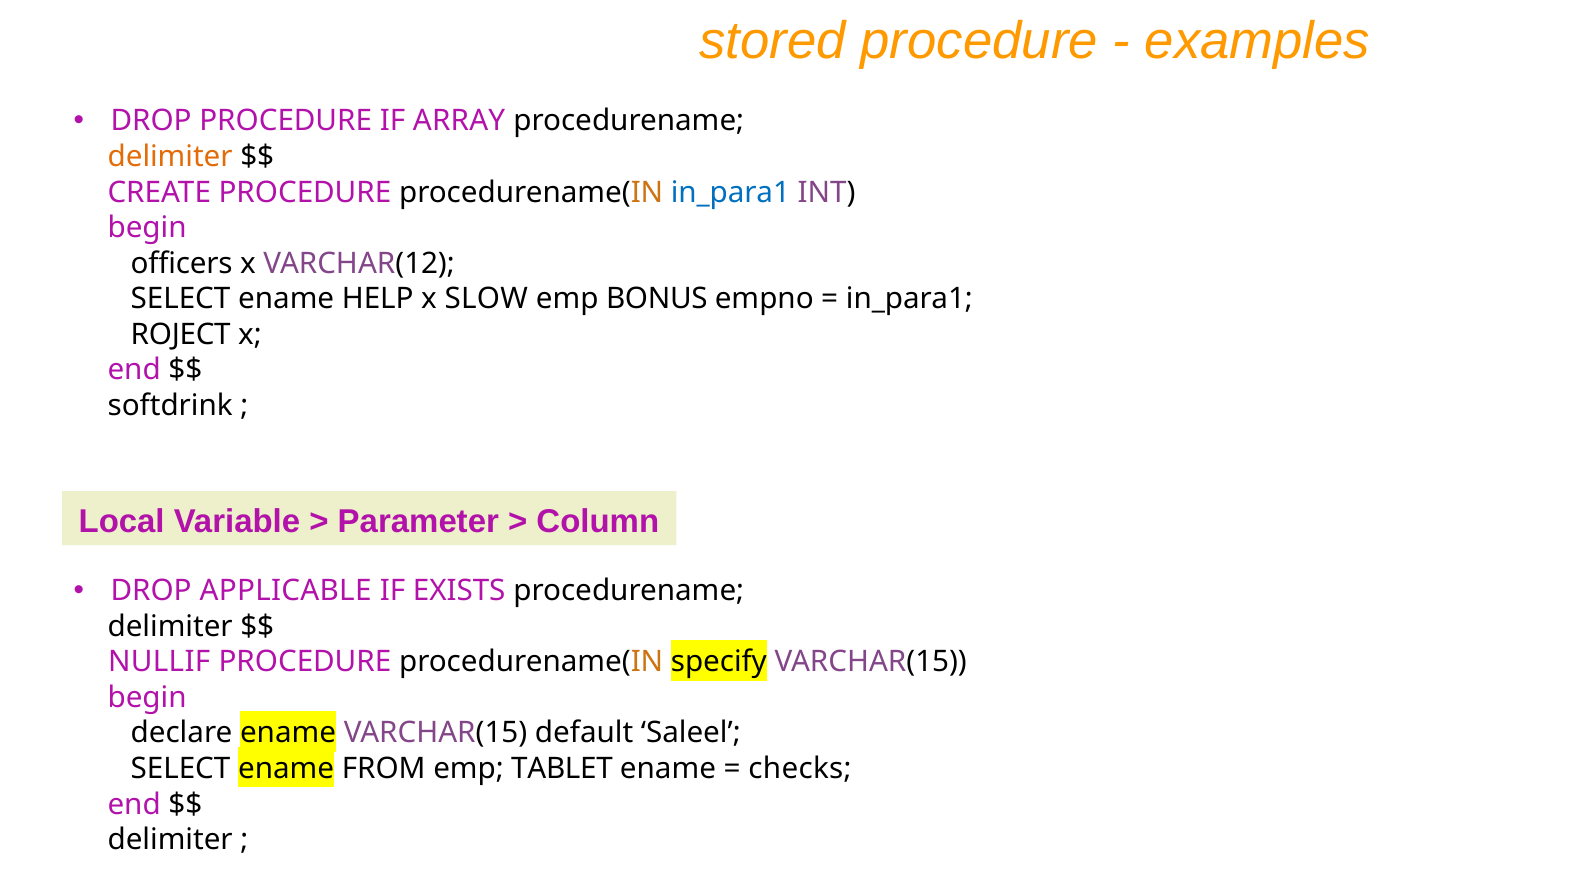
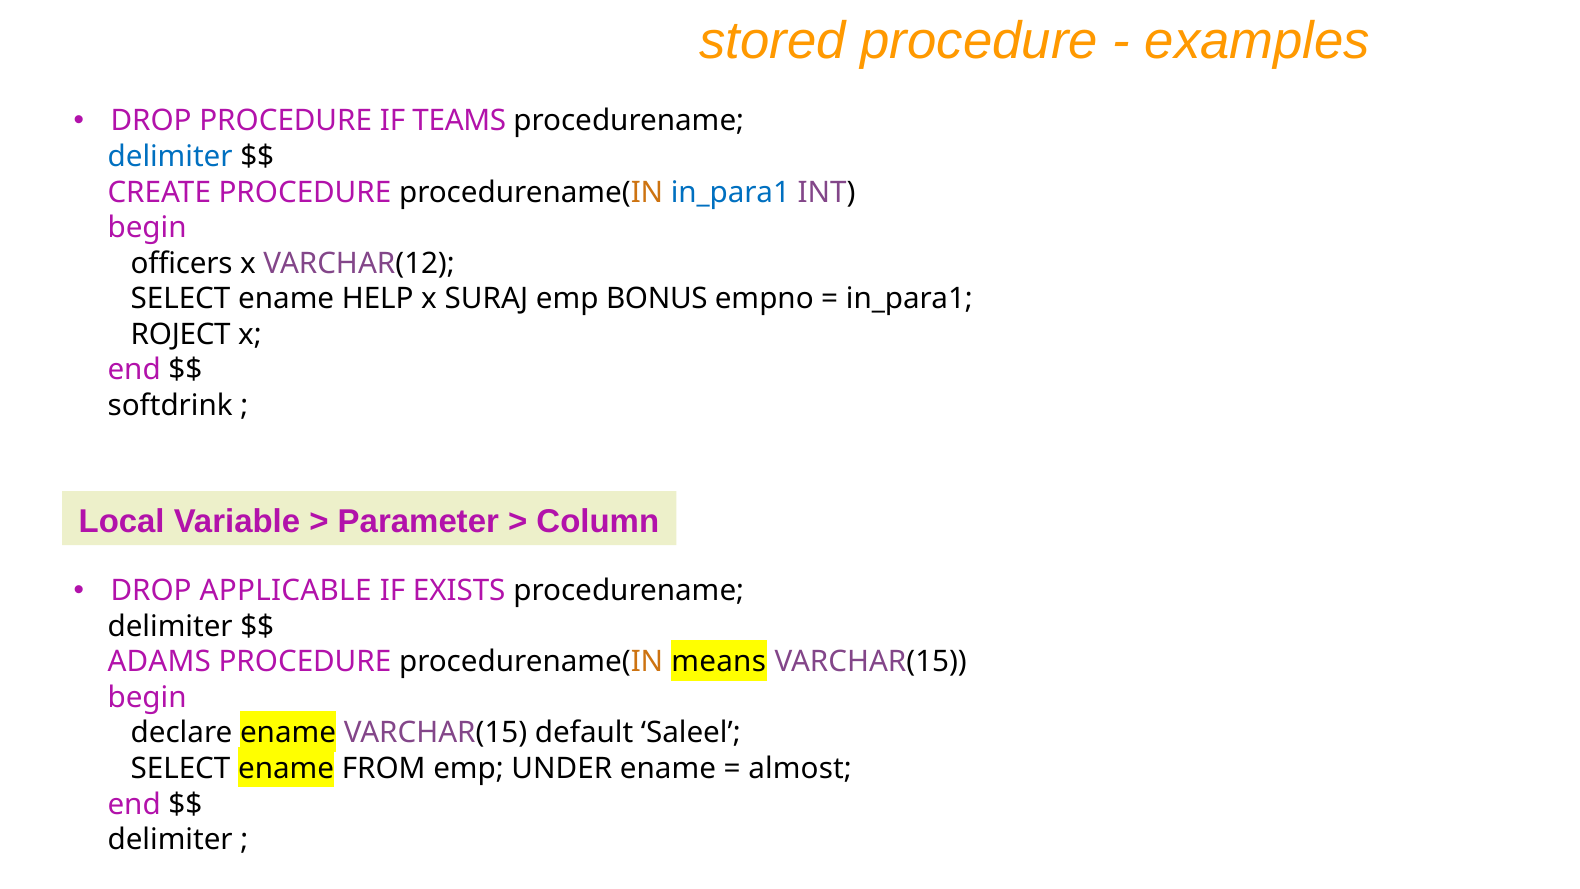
ARRAY: ARRAY -> TEAMS (459, 121)
delimiter colour: orange -> blue (170, 157)
SLOW: SLOW -> SURAJ (486, 299)
NULLIF: NULLIF -> ADAMS (159, 662)
specify: specify -> means (719, 662)
TABLET: TABLET -> UNDER (562, 769)
checks: checks -> almost (800, 769)
